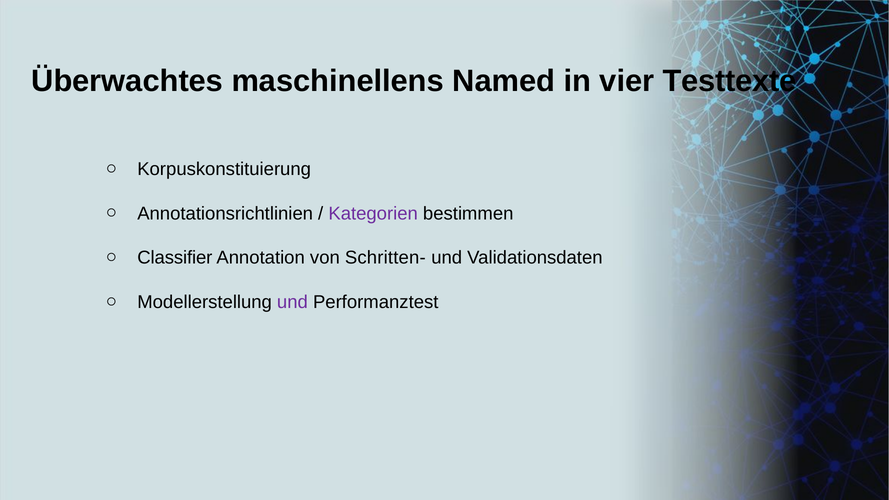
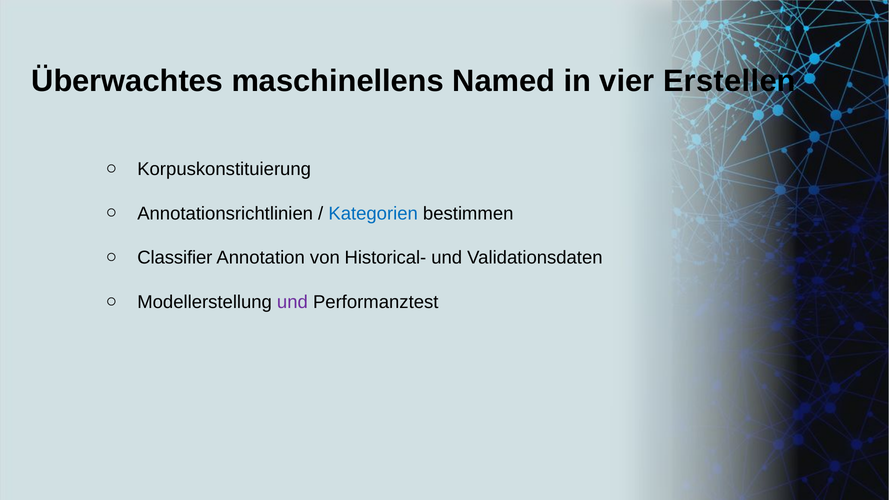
Testtexte: Testtexte -> Erstellen (729, 81)
Kategorien colour: purple -> blue (373, 213)
Schritten-: Schritten- -> Historical- (385, 258)
